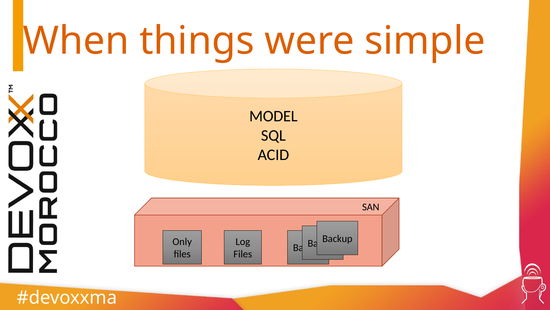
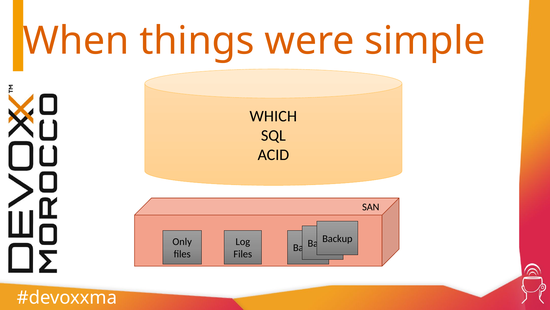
MODEL: MODEL -> WHICH (273, 116)
